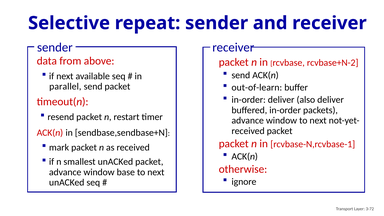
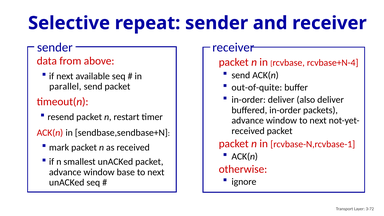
rcvbase+N-2: rcvbase+N-2 -> rcvbase+N-4 (333, 63)
out-of-learn: out-of-learn -> out-of-quite (257, 87)
